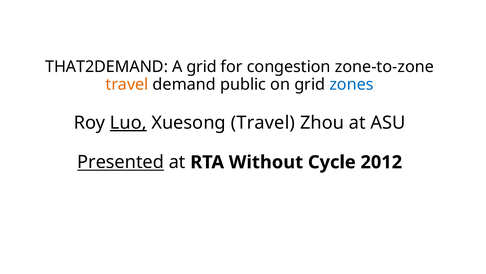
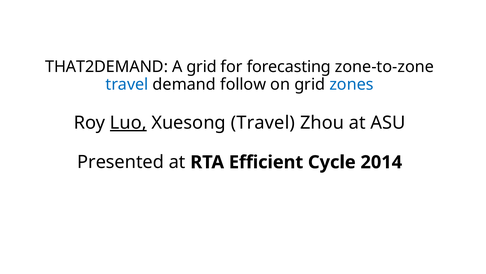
congestion: congestion -> forecasting (289, 67)
travel colour: orange -> blue (127, 84)
public: public -> follow (243, 84)
Presented underline: present -> none (121, 162)
Without: Without -> Efficient (266, 162)
2012: 2012 -> 2014 (381, 162)
